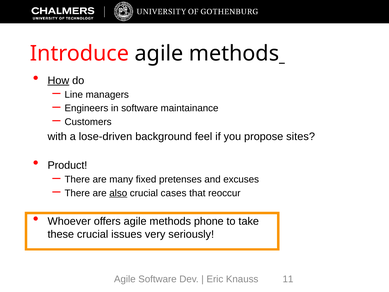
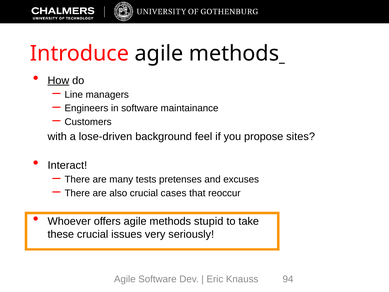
Product: Product -> Interact (67, 165)
fixed: fixed -> tests (146, 179)
also underline: present -> none (118, 193)
phone: phone -> stupid (209, 221)
11: 11 -> 94 (288, 279)
